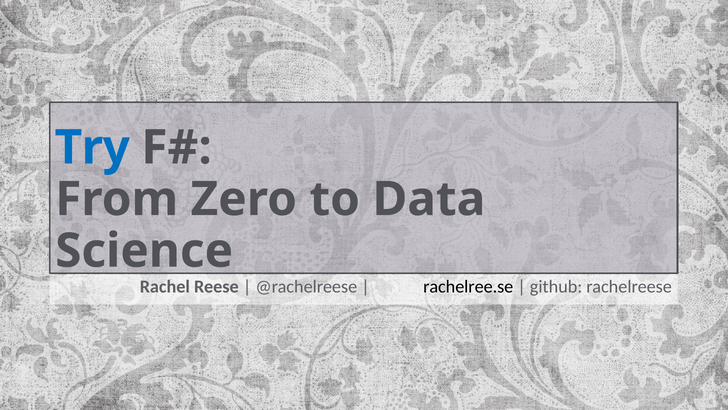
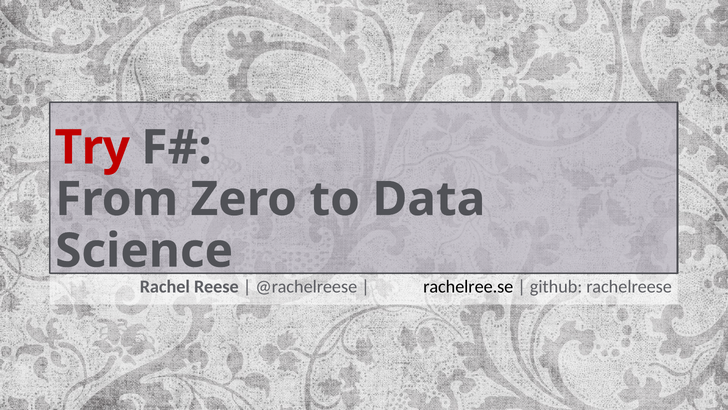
Try colour: blue -> red (92, 147)
